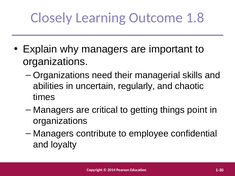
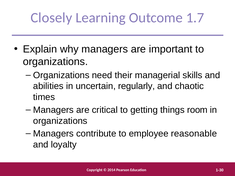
1.8: 1.8 -> 1.7 (195, 18)
point: point -> room (197, 110)
confidential: confidential -> reasonable (194, 134)
